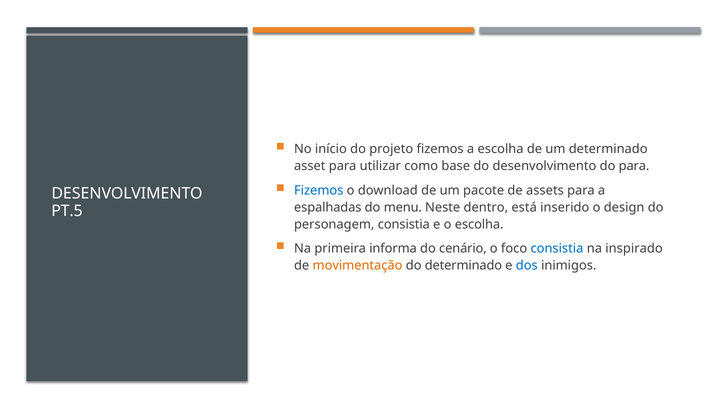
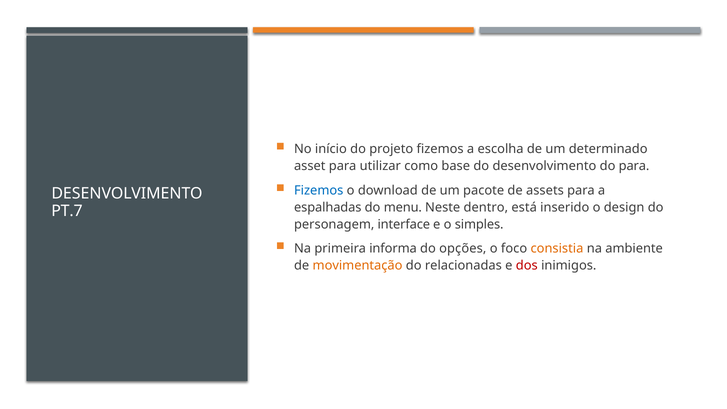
PT.5: PT.5 -> PT.7 (67, 211)
personagem consistia: consistia -> interface (404, 224)
o escolha: escolha -> simples (479, 224)
cenário: cenário -> opções (463, 248)
consistia colour: blue -> orange (557, 248)
inspirado: inspirado -> ambiente (634, 248)
do determinado: determinado -> relacionadas (463, 265)
dos colour: blue -> red (527, 265)
